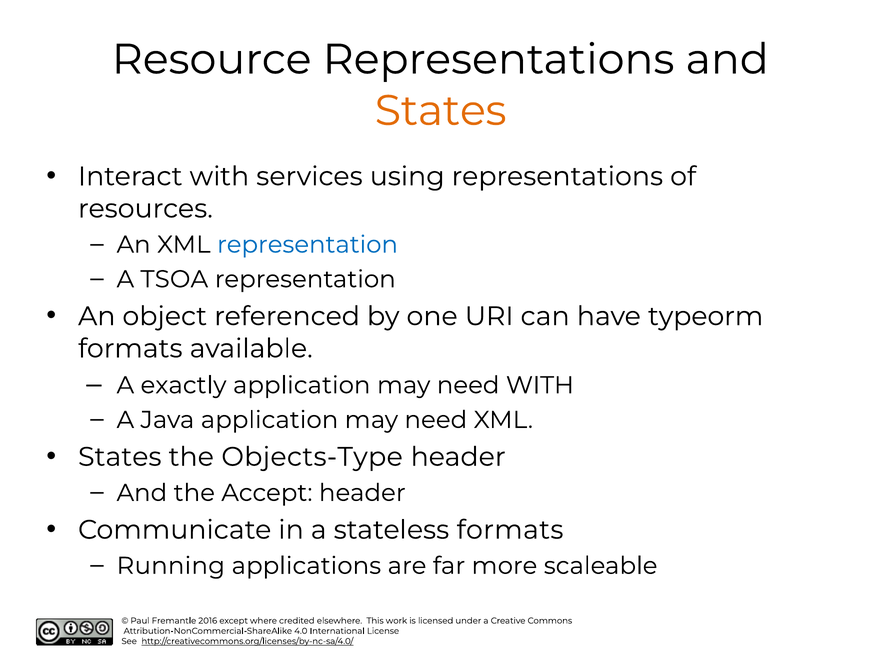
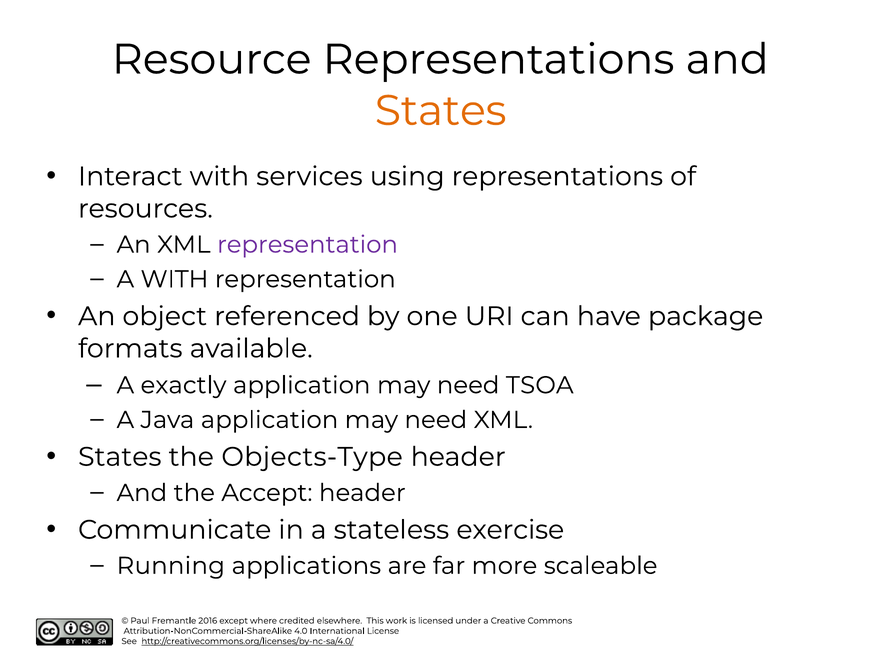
representation colour: blue -> purple (307, 245)
A TSOA: TSOA -> WITH (174, 280)
typeorm: typeorm -> package (706, 317)
need WITH: WITH -> TSOA (540, 386)
stateless formats: formats -> exercise (510, 530)
